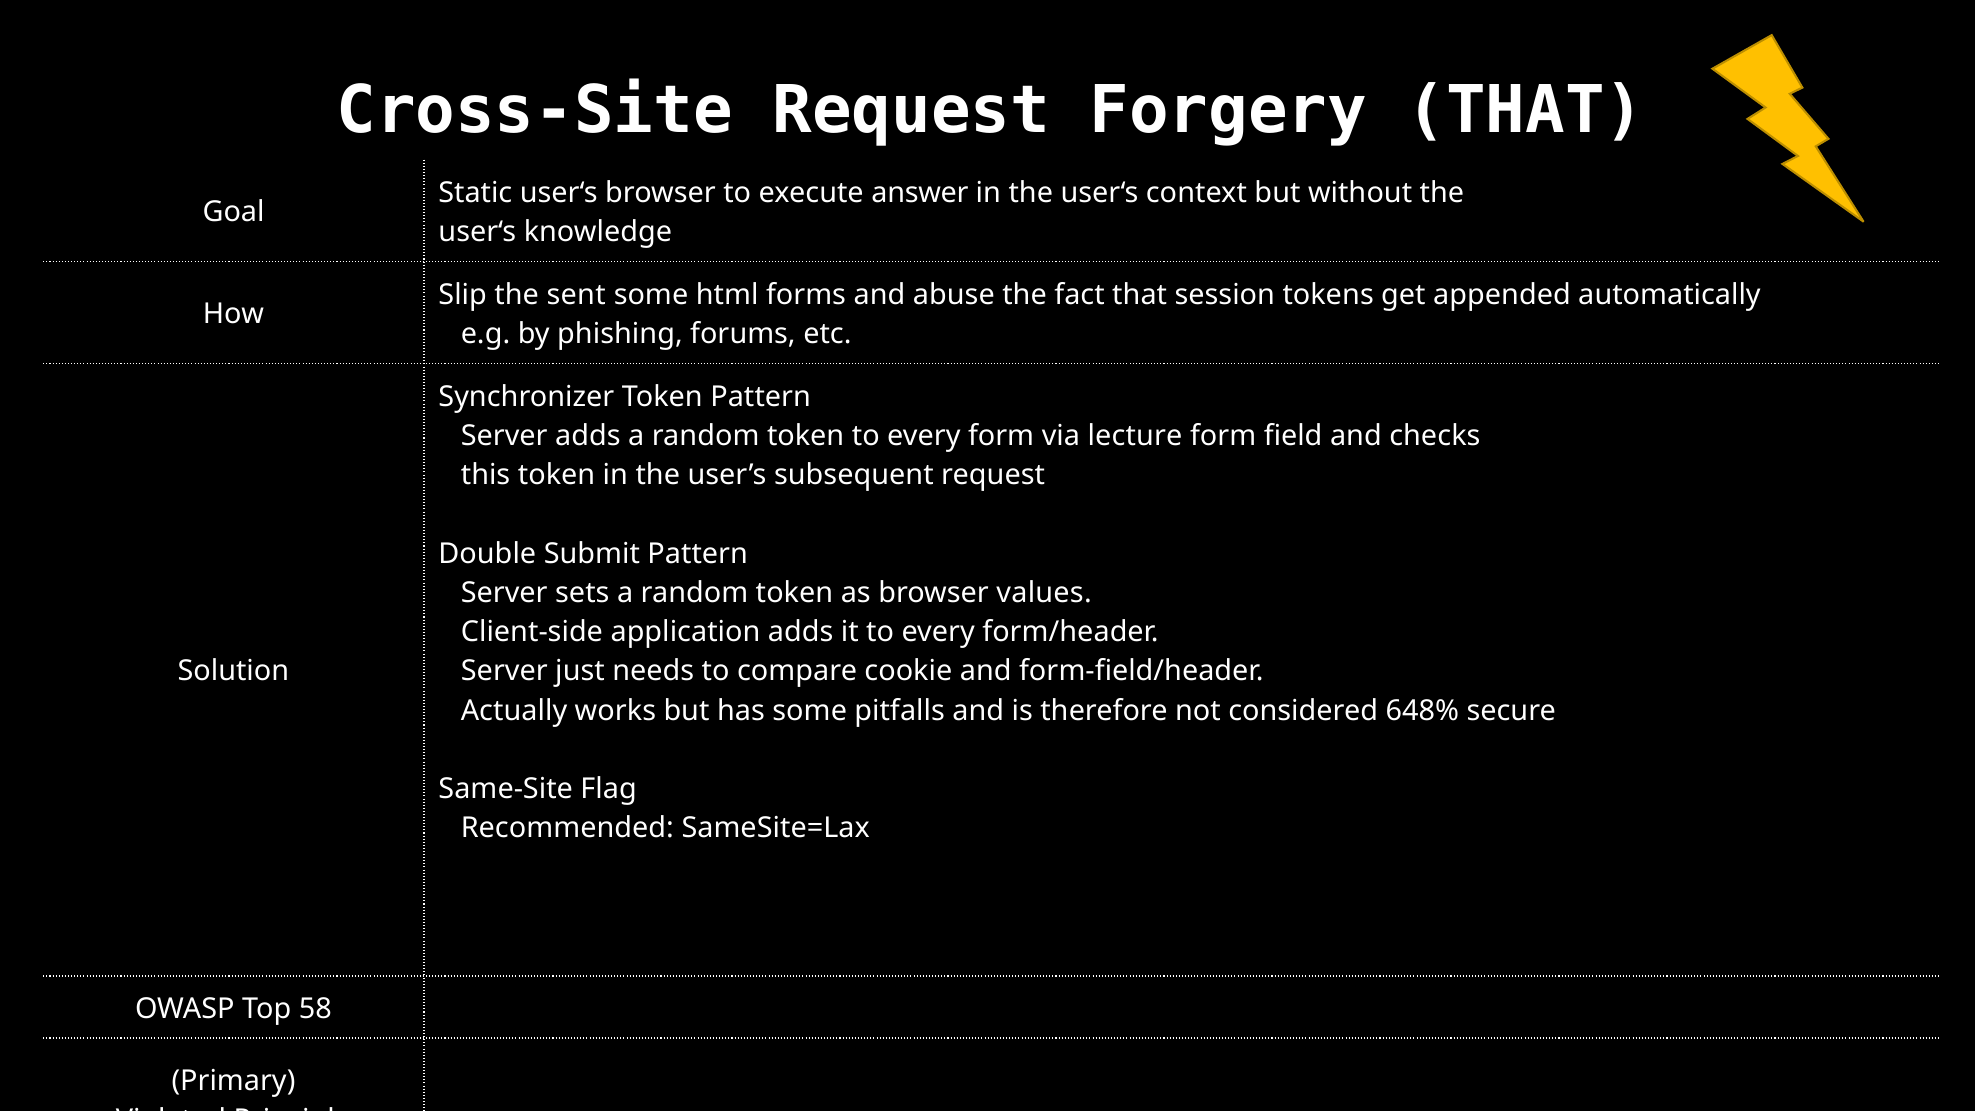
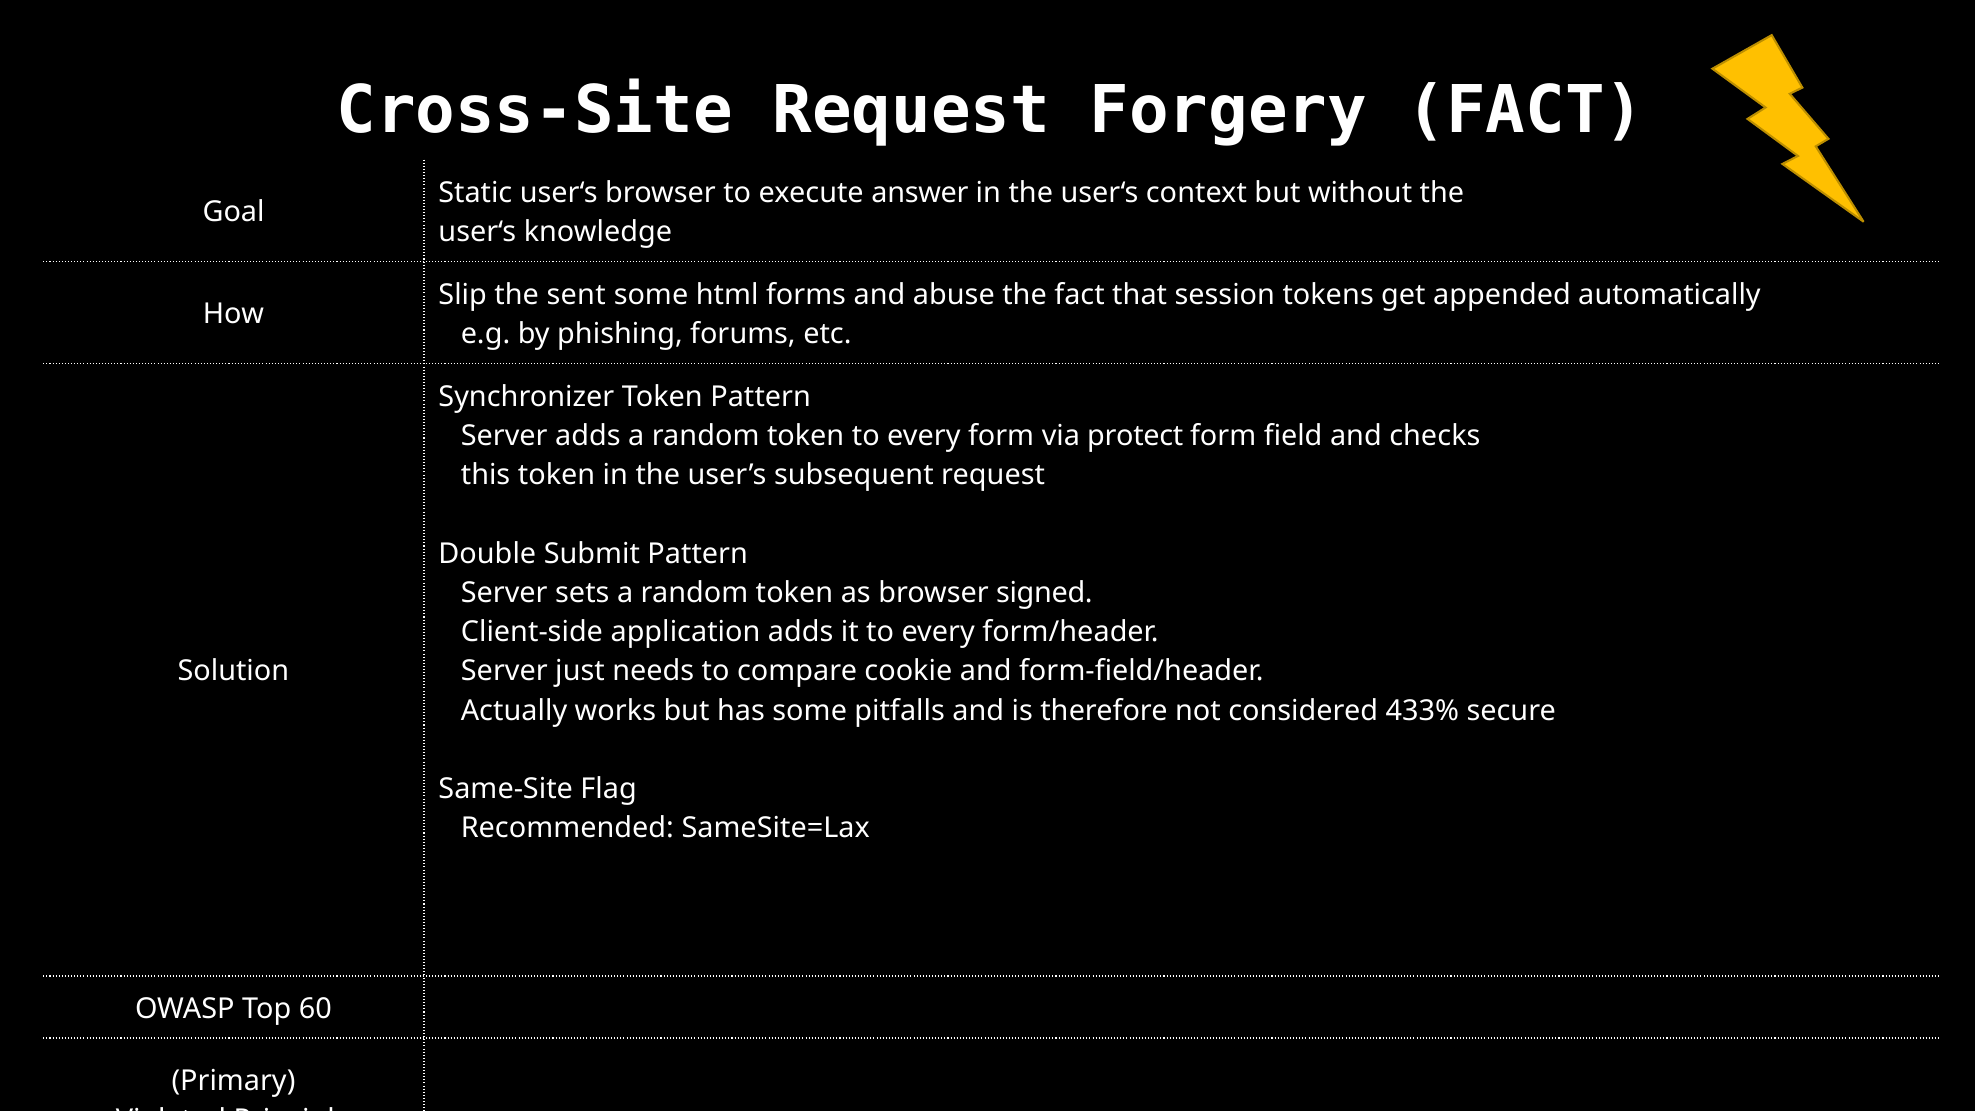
Forgery THAT: THAT -> FACT (1526, 111)
lecture: lecture -> protect (1135, 436)
values: values -> signed (1044, 593)
648%: 648% -> 433% (1422, 710)
58: 58 -> 60 (315, 1009)
